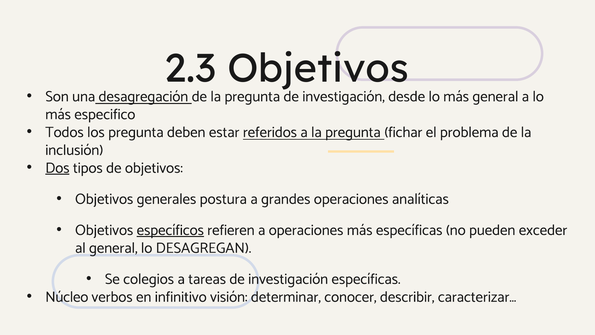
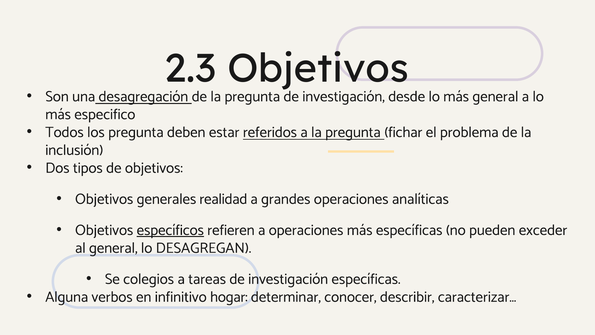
Dos underline: present -> none (57, 168)
postura: postura -> realidad (223, 199)
Núcleo: Núcleo -> Alguna (67, 297)
visión: visión -> hogar (229, 297)
